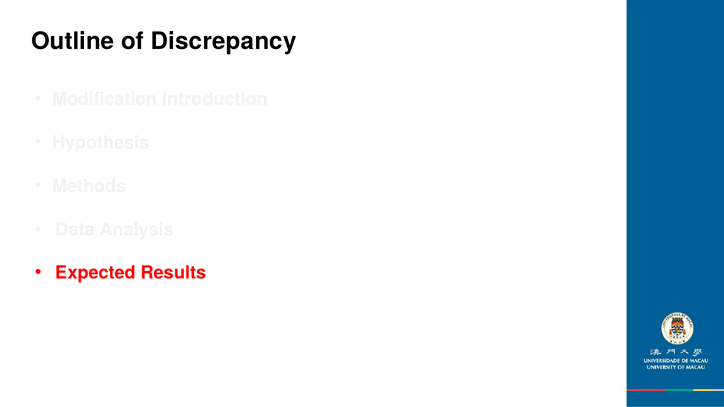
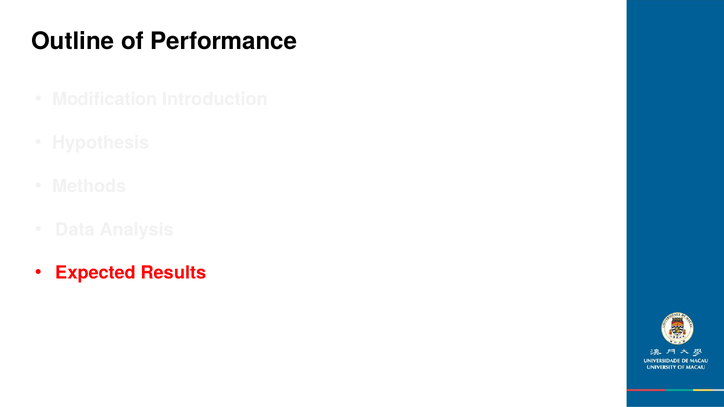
Discrepancy: Discrepancy -> Performance (224, 41)
